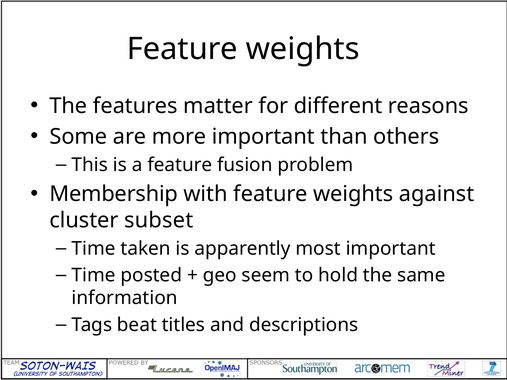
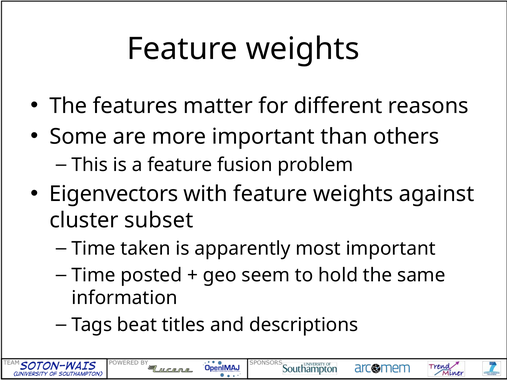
Membership: Membership -> Eigenvectors (114, 194)
